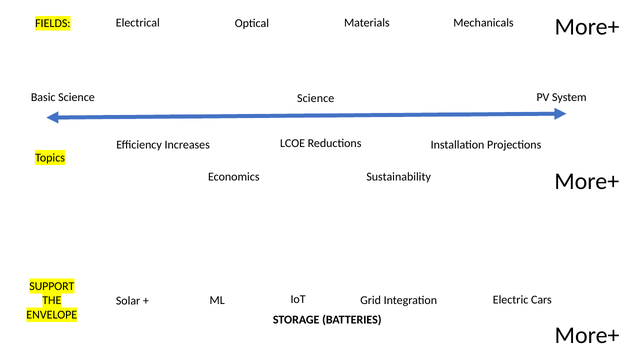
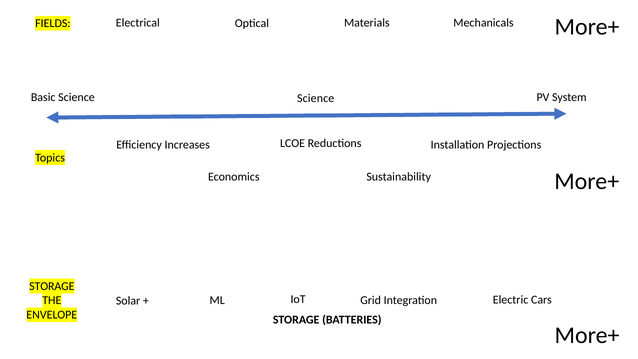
SUPPORT: SUPPORT -> STORAGE (52, 286)
